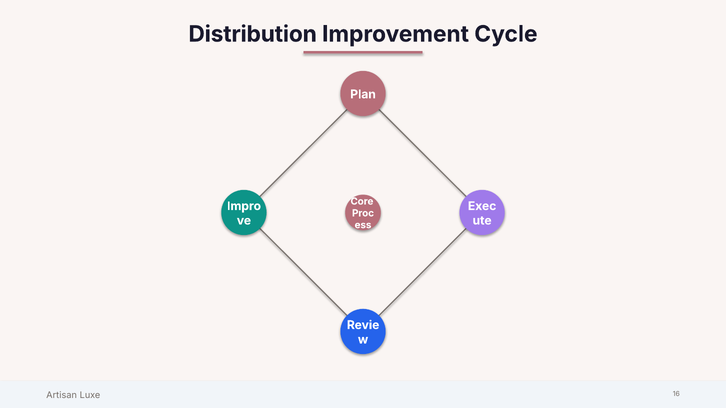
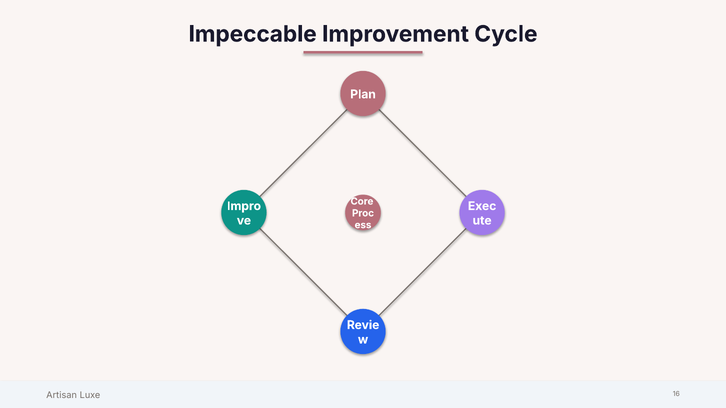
Distribution: Distribution -> Impeccable (253, 34)
